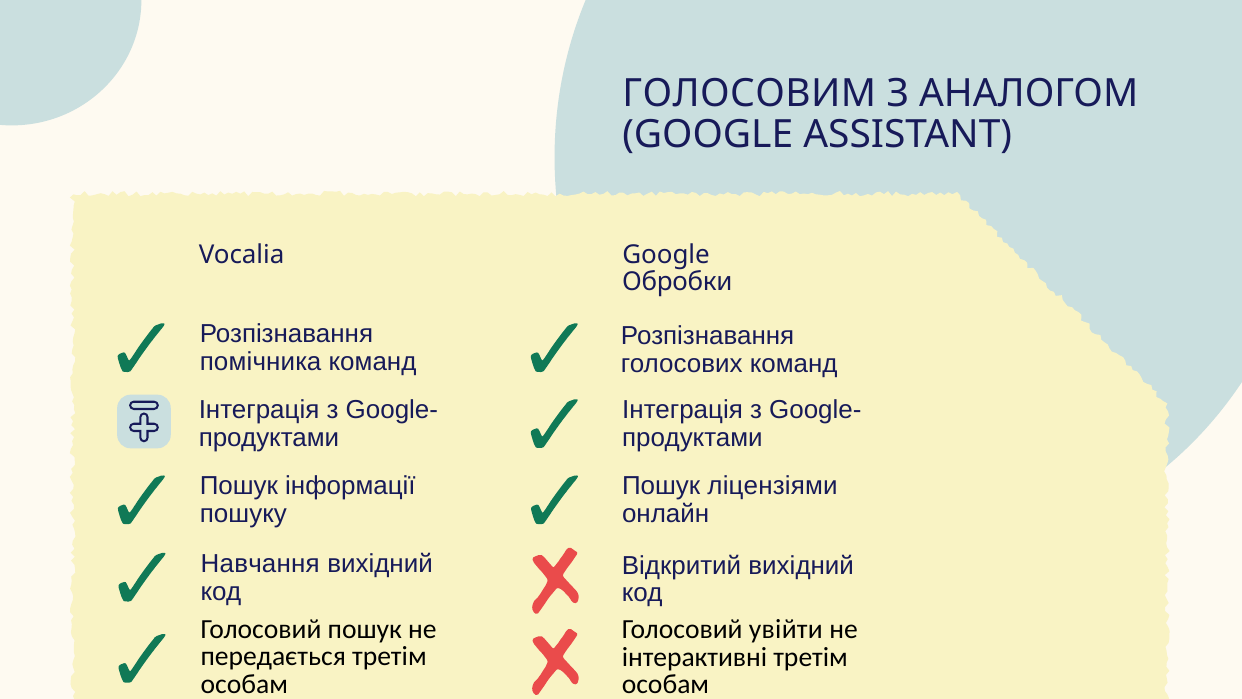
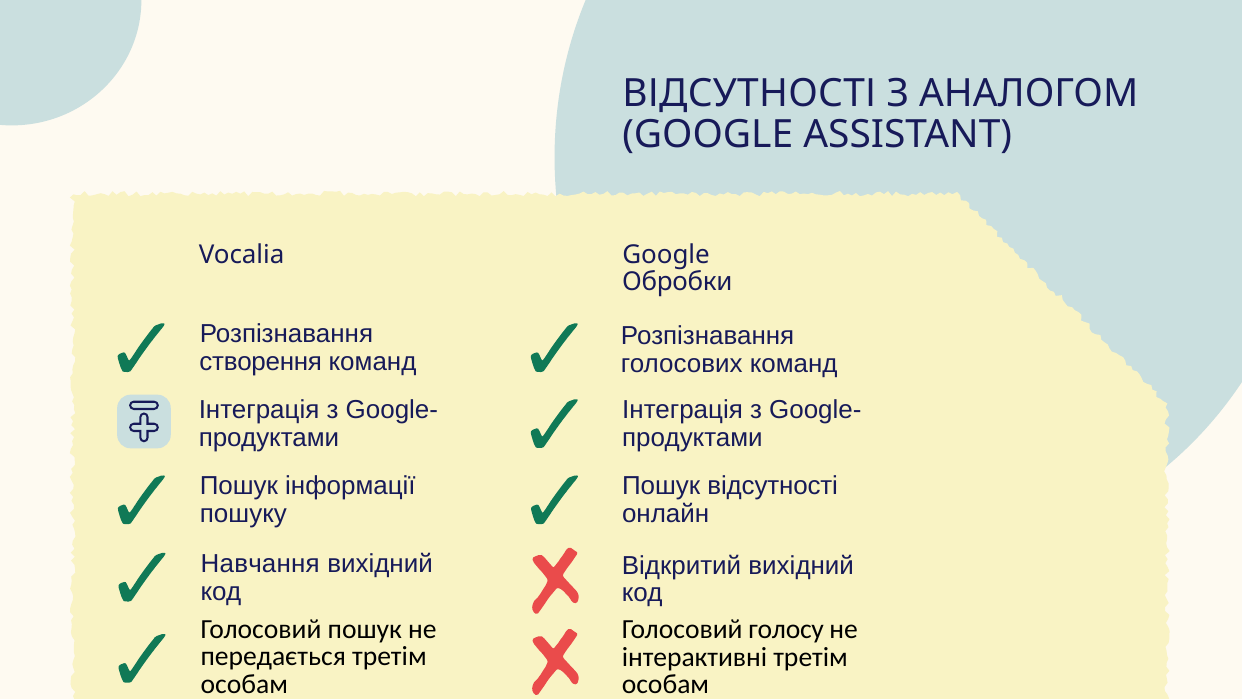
ГОЛОСОВИМ: ГОЛОСОВИМ -> ВІДСУТНОСТІ (749, 93)
помічника: помічника -> створення (261, 362)
Пошук ліцензіями: ліцензіями -> відсутності (773, 486)
увійти: увійти -> голосу (786, 629)
